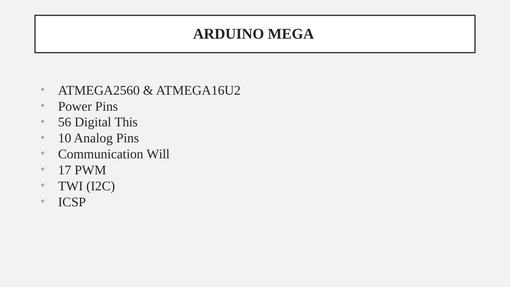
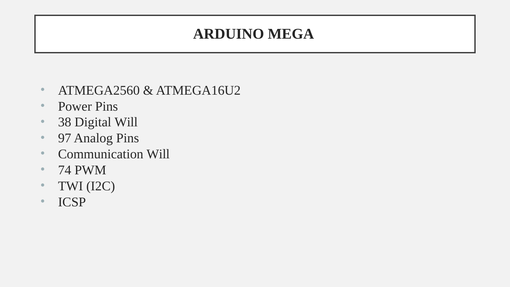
56: 56 -> 38 (65, 122)
Digital This: This -> Will (126, 122)
10: 10 -> 97 (65, 138)
17: 17 -> 74 (65, 170)
